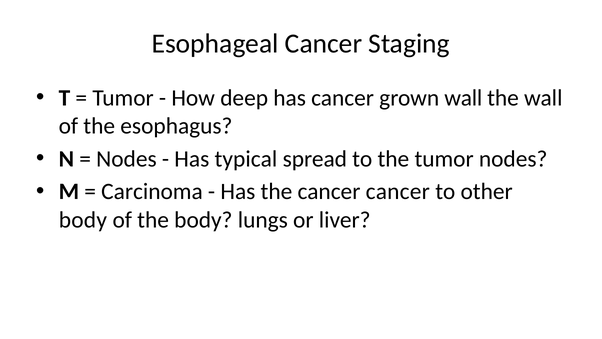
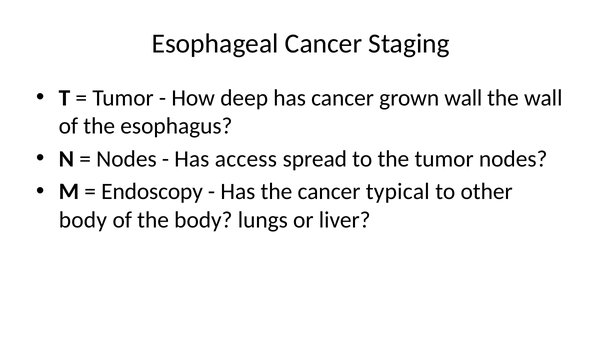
typical: typical -> access (246, 159)
Carcinoma: Carcinoma -> Endoscopy (152, 191)
cancer cancer: cancer -> typical (398, 191)
